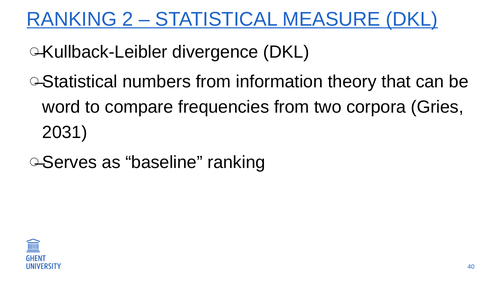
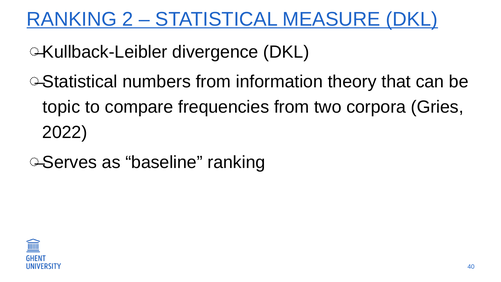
word: word -> topic (61, 107)
2031: 2031 -> 2022 (65, 132)
